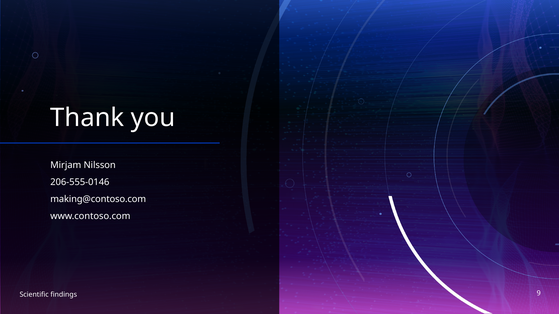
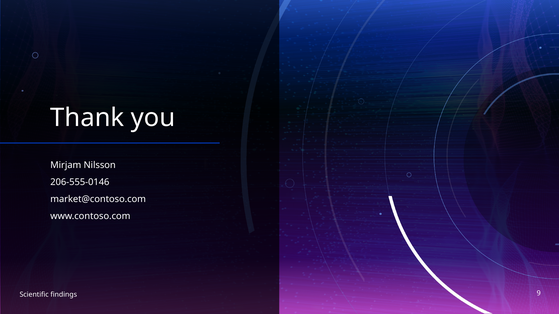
making@contoso.com: making@contoso.com -> market@contoso.com (98, 199)
